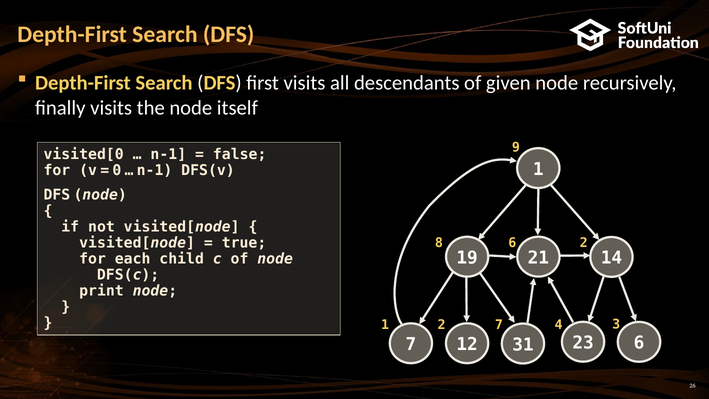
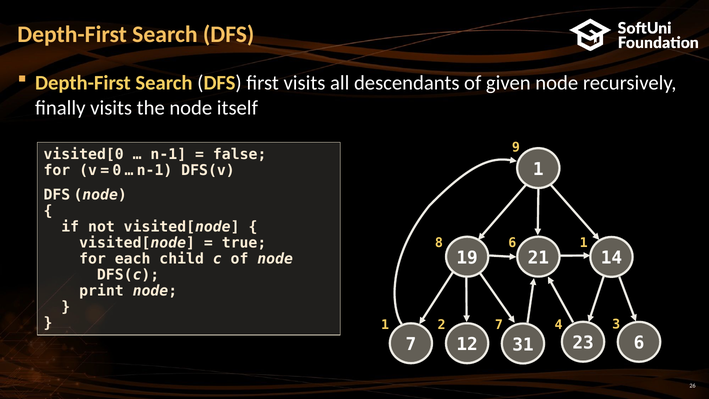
2: 2 -> 1 (584, 243)
